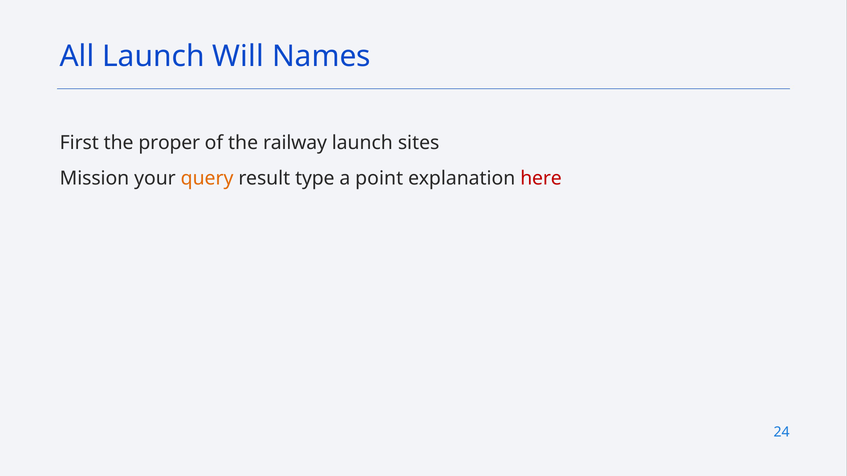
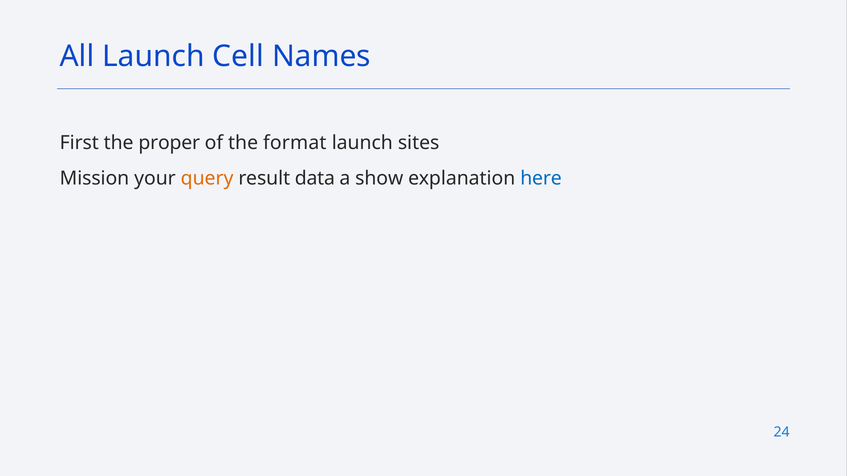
Will: Will -> Cell (238, 57)
railway: railway -> format (295, 143)
type: type -> data (315, 179)
point: point -> show (379, 179)
here colour: red -> blue (541, 179)
